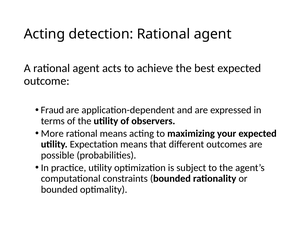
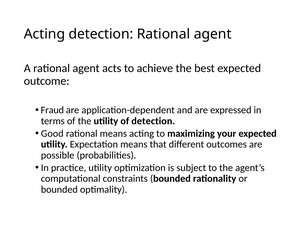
of observers: observers -> detection (153, 121)
More: More -> Good (52, 134)
